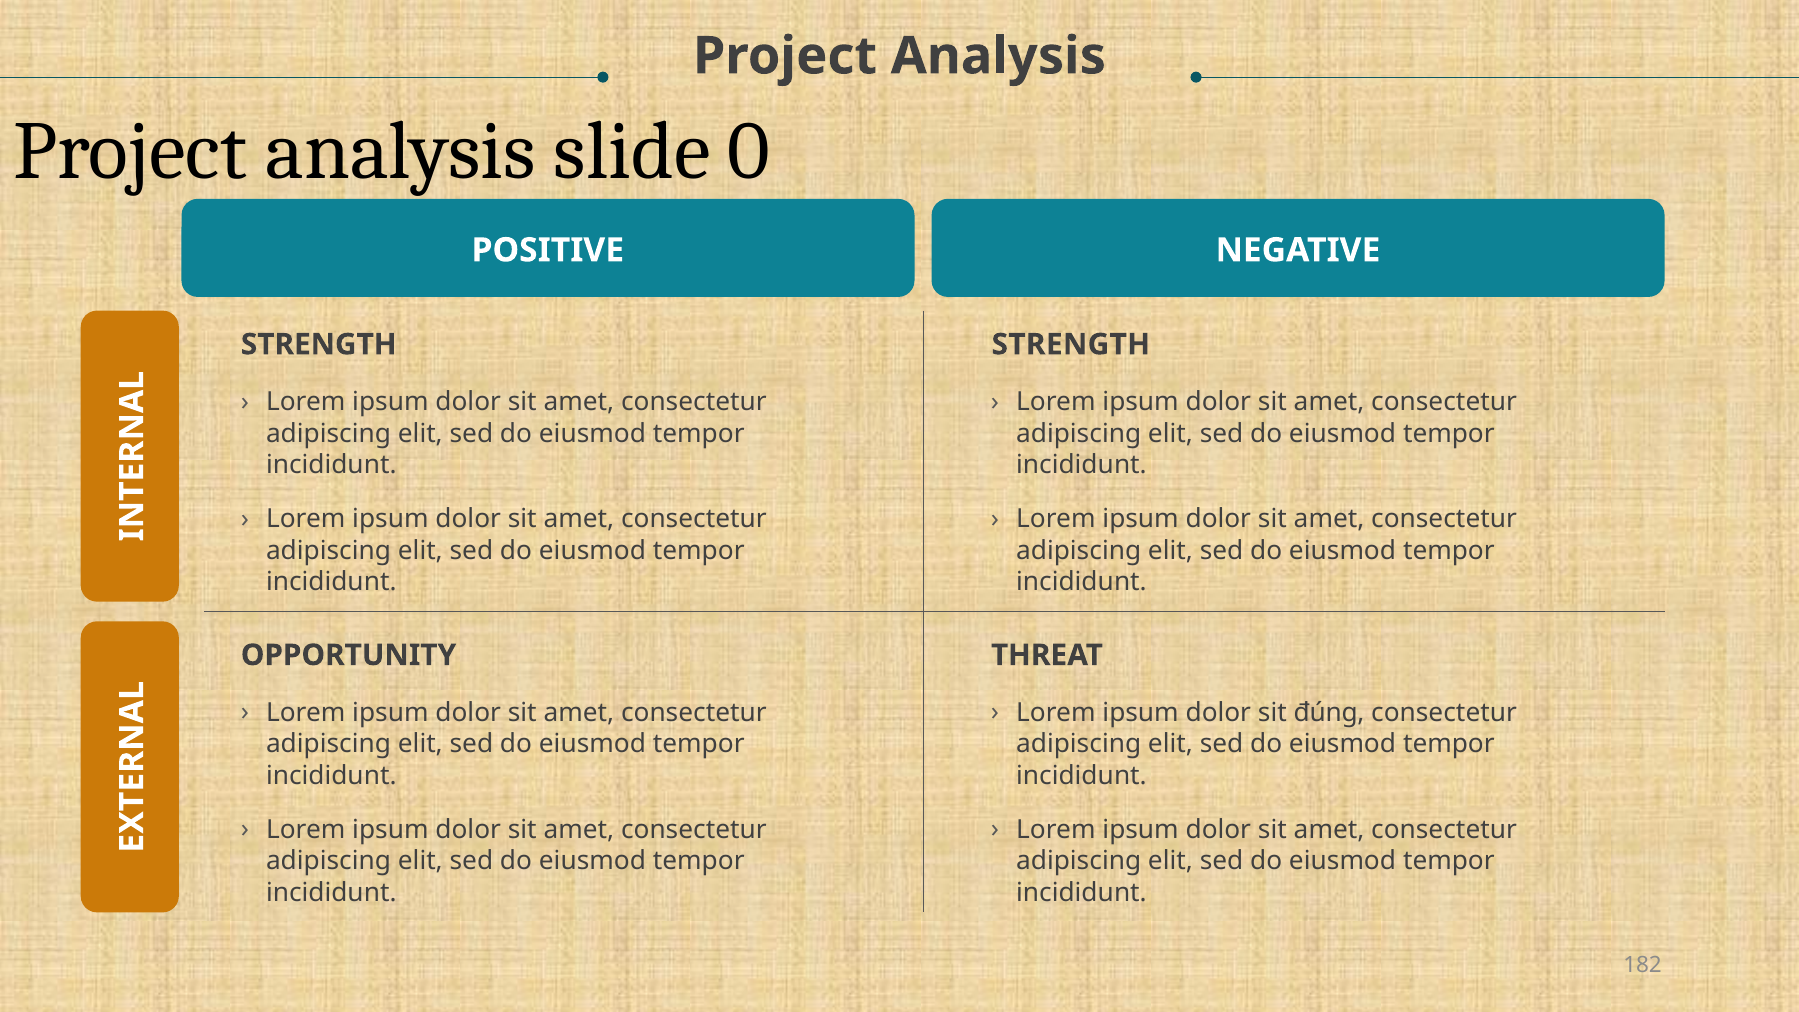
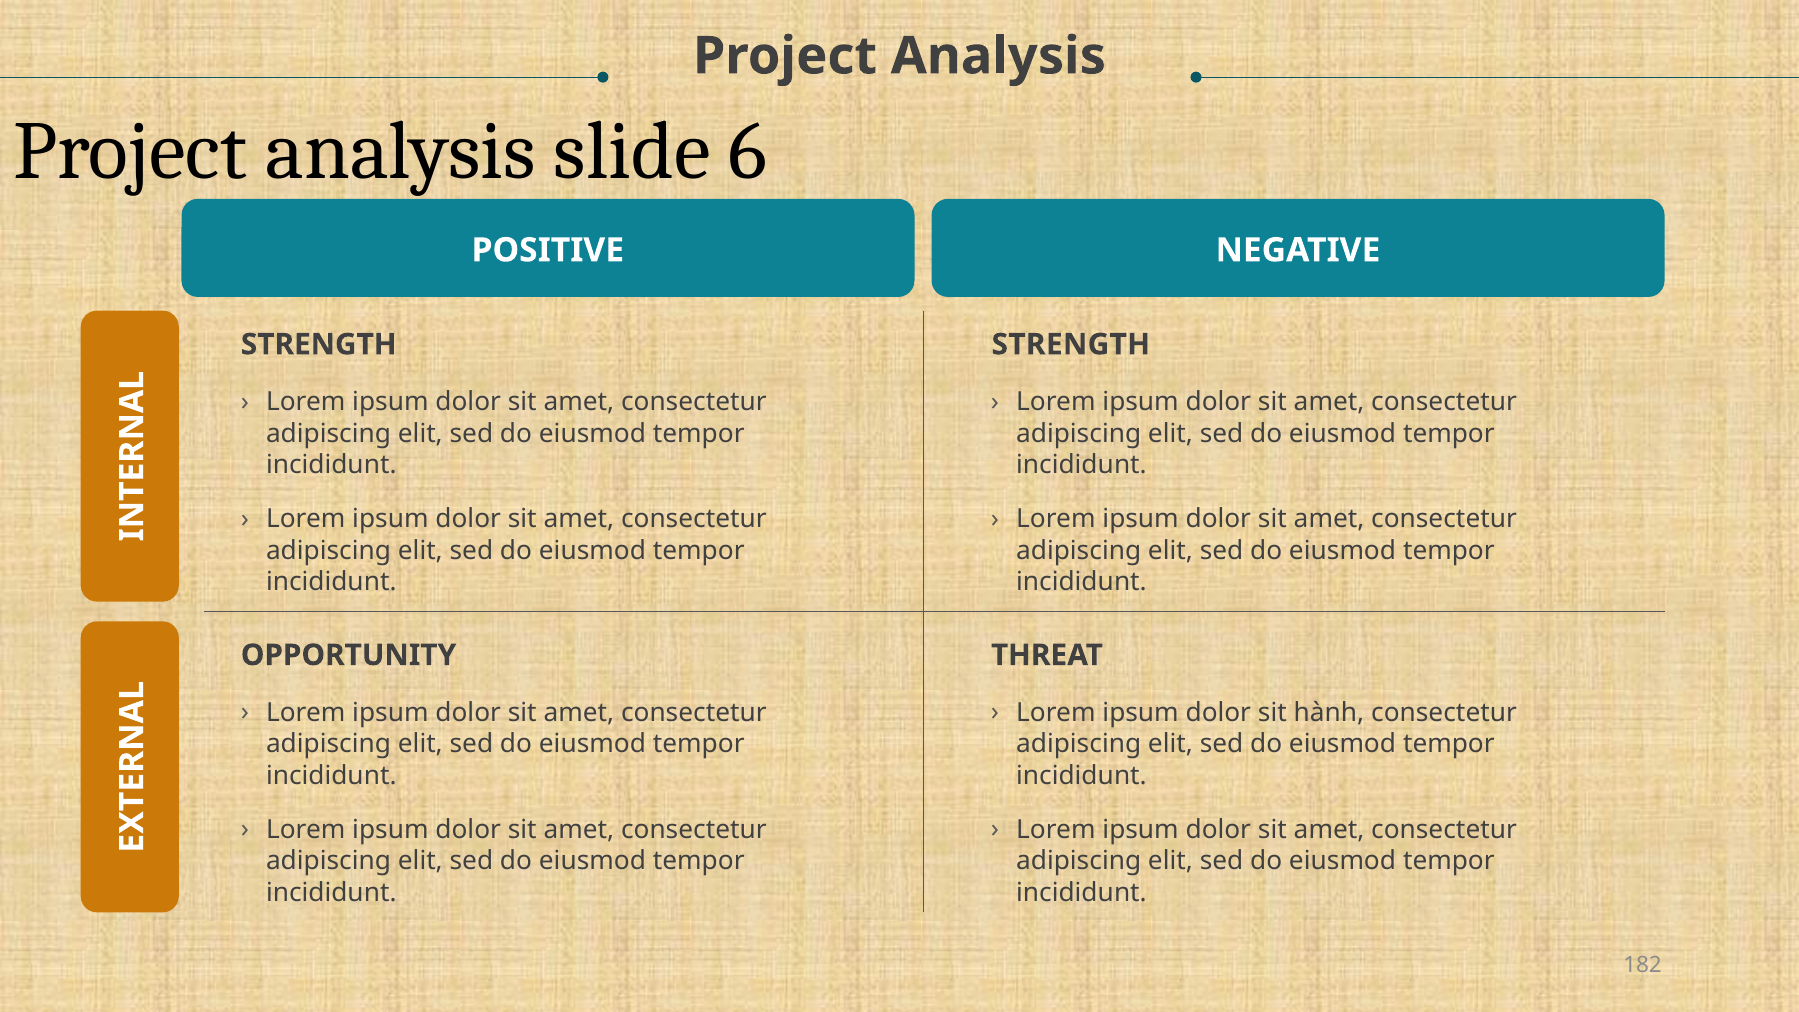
0: 0 -> 6 (748, 151)
đúng: đúng -> hành (1329, 713)
